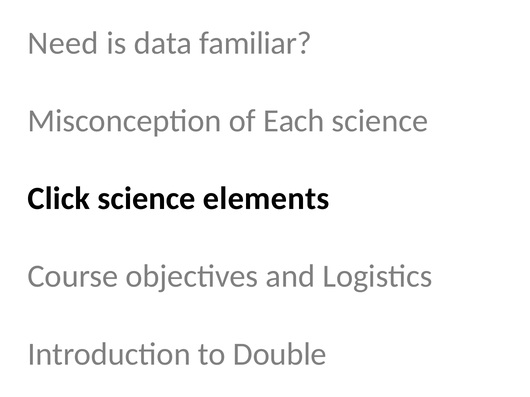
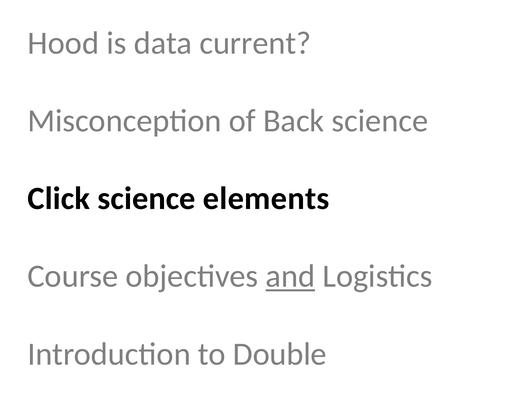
Need: Need -> Hood (63, 43)
familiar: familiar -> current (255, 43)
Each: Each -> Back (294, 121)
and underline: none -> present (290, 277)
